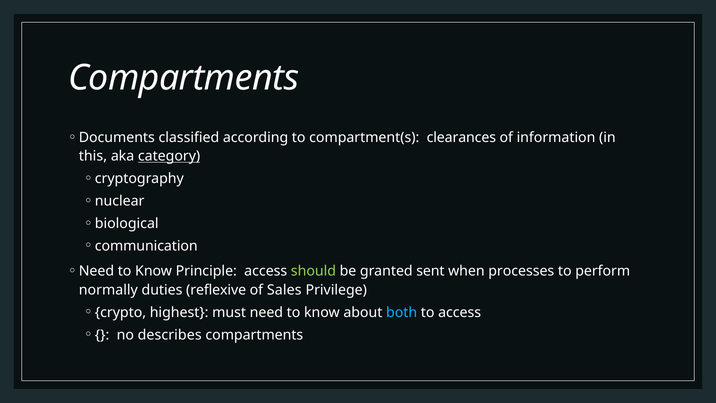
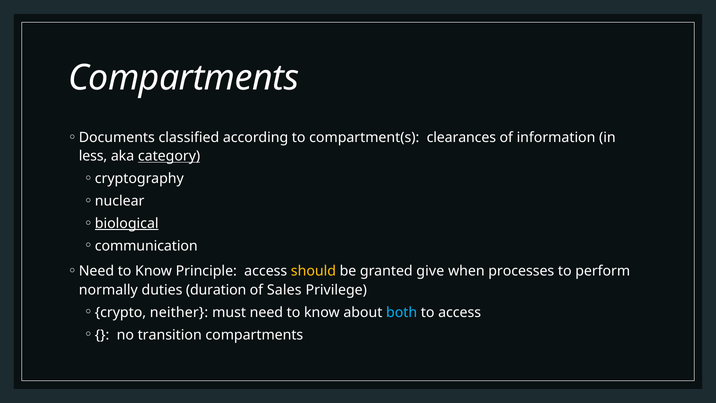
this: this -> less (93, 156)
biological underline: none -> present (127, 223)
should colour: light green -> yellow (313, 271)
sent: sent -> give (430, 271)
reflexive: reflexive -> duration (216, 290)
highest: highest -> neither (179, 312)
describes: describes -> transition (170, 335)
